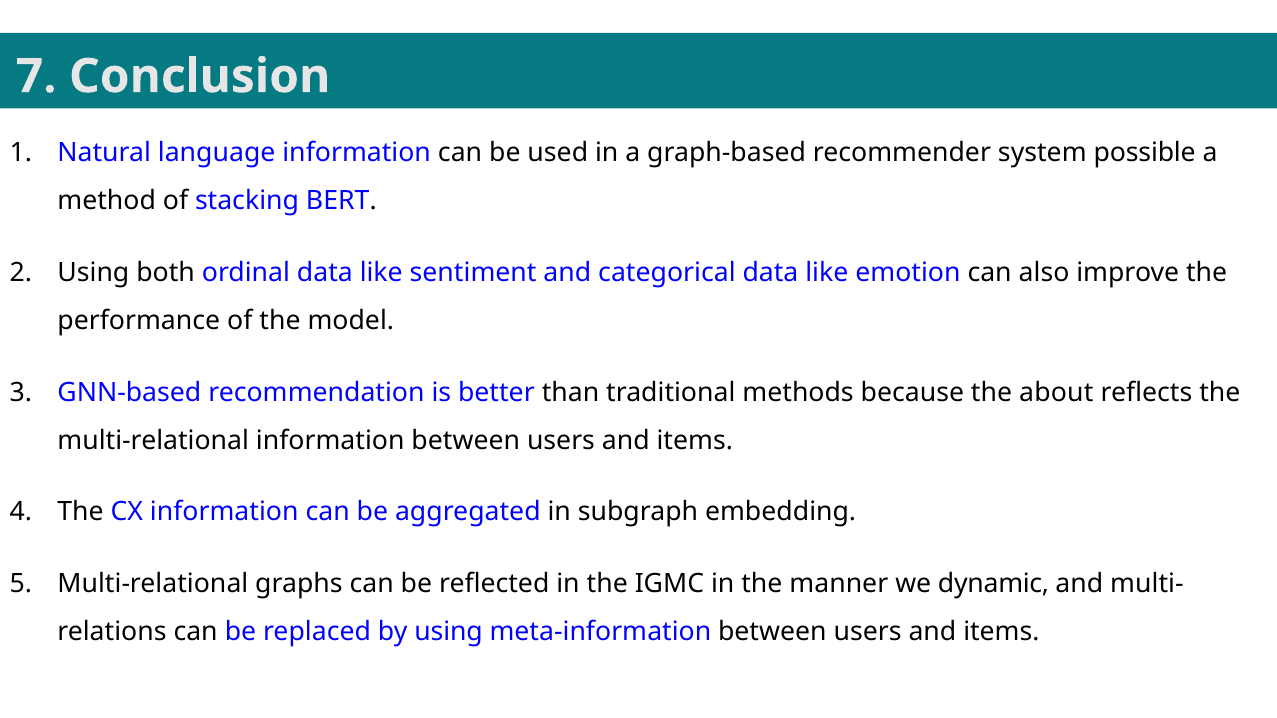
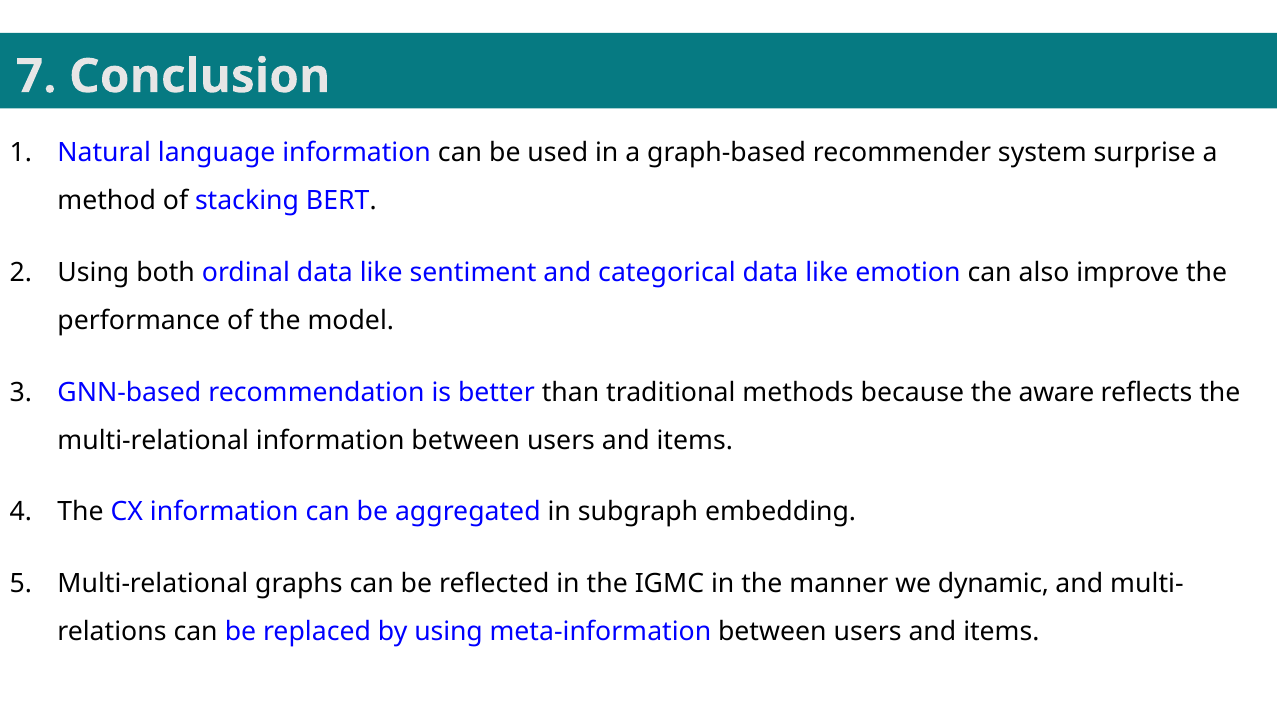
possible: possible -> surprise (1145, 153)
about: about -> aware (1057, 393)
